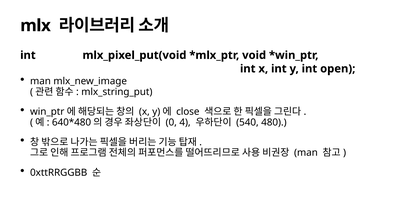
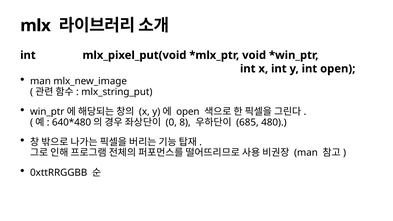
close: close -> open (188, 112)
4: 4 -> 8 (185, 122)
540: 540 -> 685 (247, 122)
